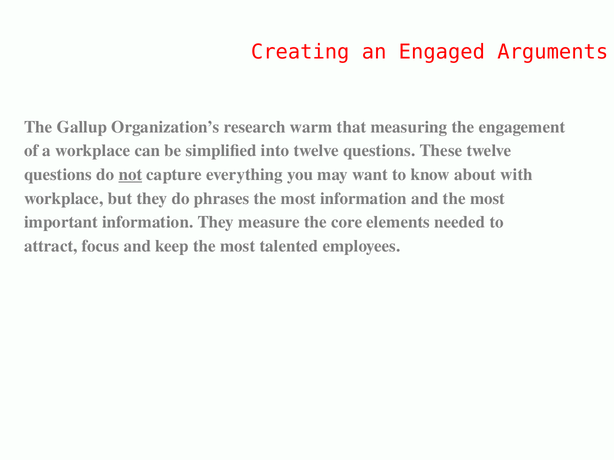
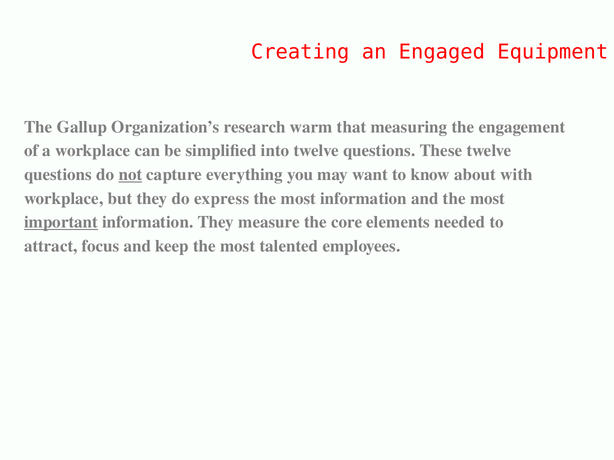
Arguments: Arguments -> Equipment (553, 52)
phrases: phrases -> express (222, 199)
important underline: none -> present (61, 223)
